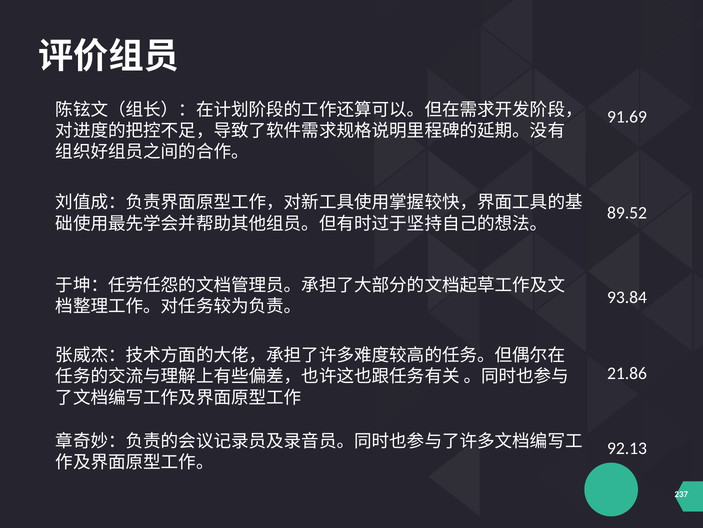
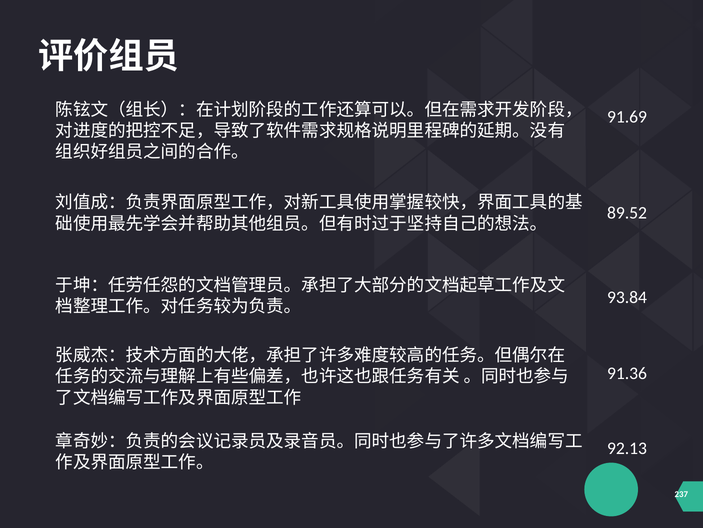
21.86: 21.86 -> 91.36 (627, 373)
